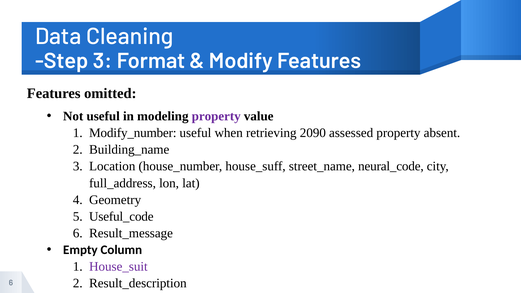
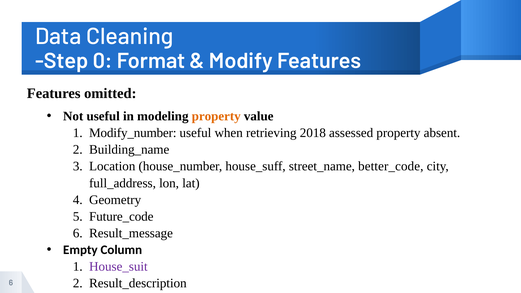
Step 3: 3 -> 0 (103, 61)
property colour: purple -> orange (216, 116)
2090: 2090 -> 2018 (313, 133)
neural_code: neural_code -> better_code (391, 166)
Useful_code: Useful_code -> Future_code (121, 217)
